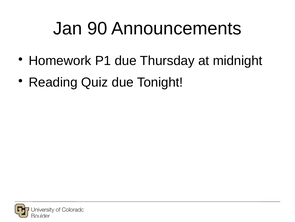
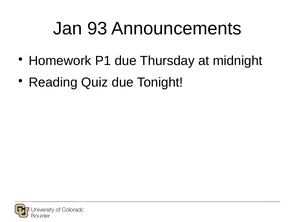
90: 90 -> 93 (97, 29)
